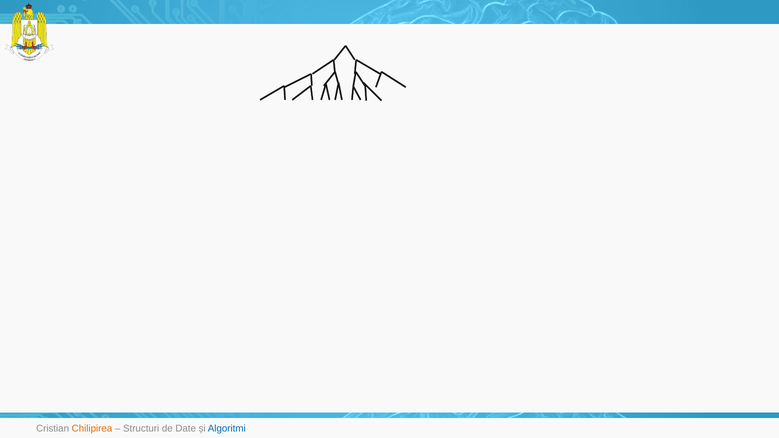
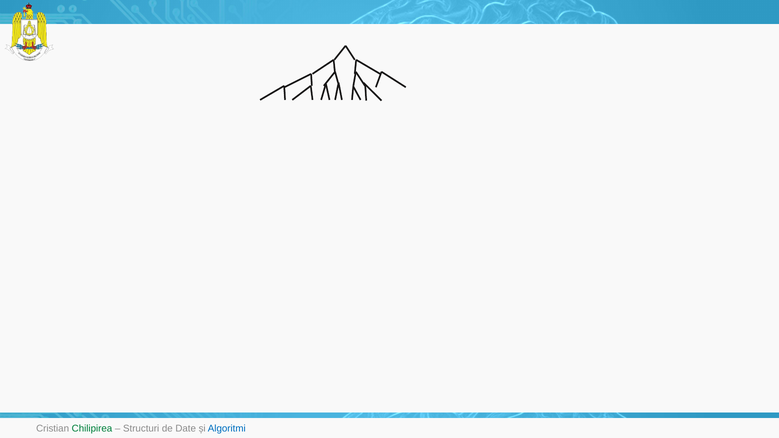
Chilipirea colour: orange -> green (92, 429)
